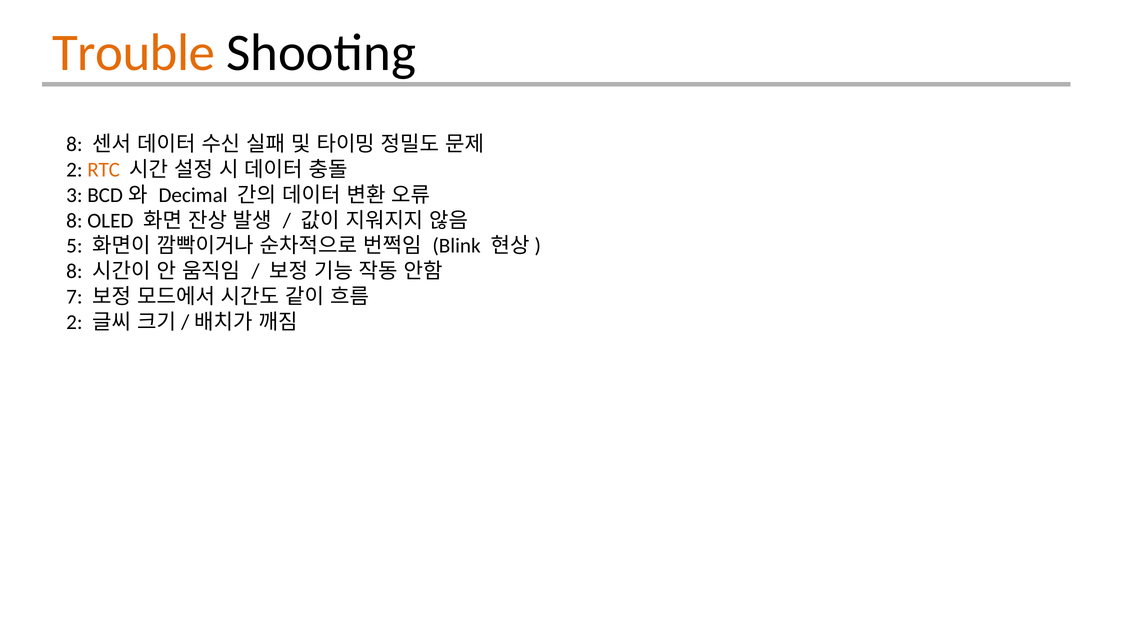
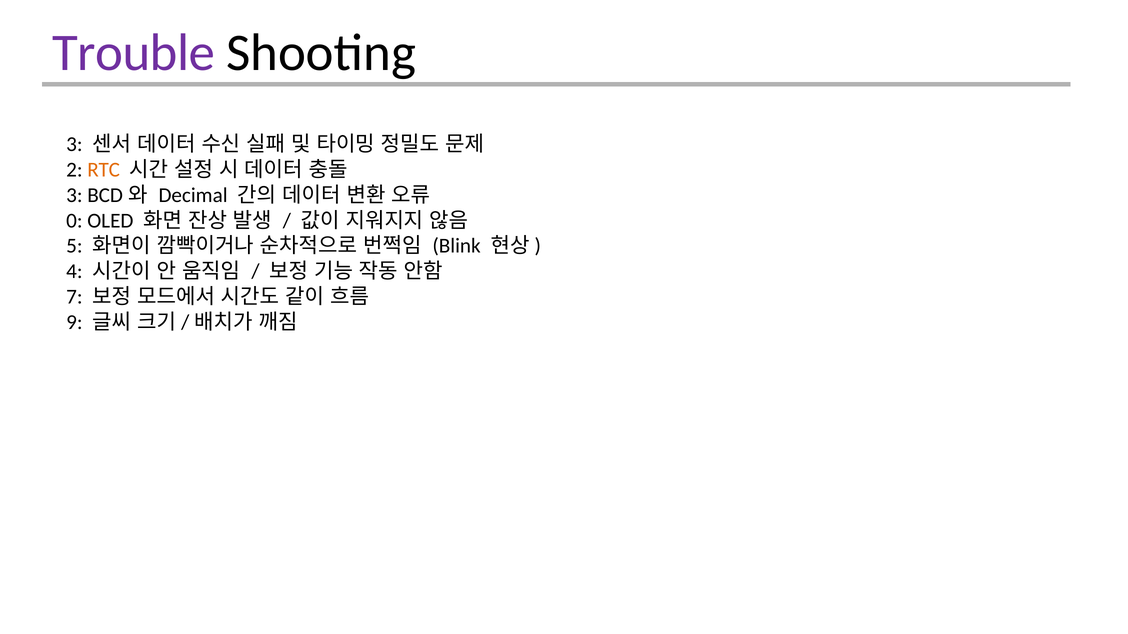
Trouble colour: orange -> purple (134, 53)
8: 8 -> 3 (74, 145)
8: 8 -> 0 (74, 221)
8: 8 -> 4 (74, 272)
2: 2 -> 9 (74, 322)
